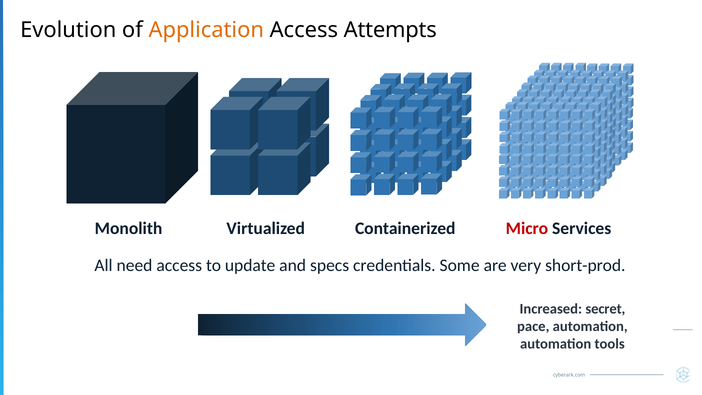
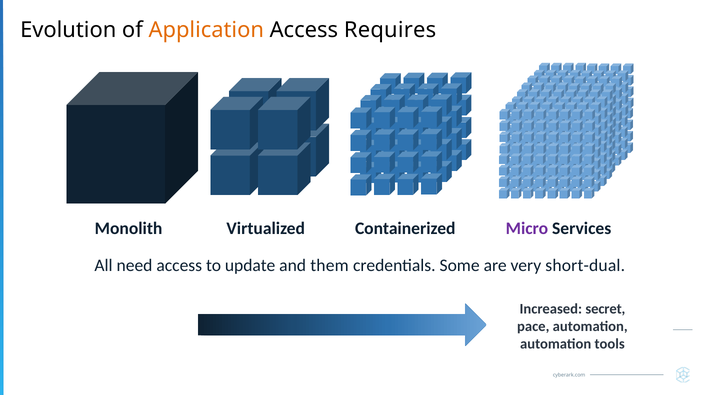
Attempts: Attempts -> Requires (390, 30)
Micro colour: red -> purple (527, 228)
specs: specs -> them (330, 266)
short-prod: short-prod -> short-dual (585, 266)
